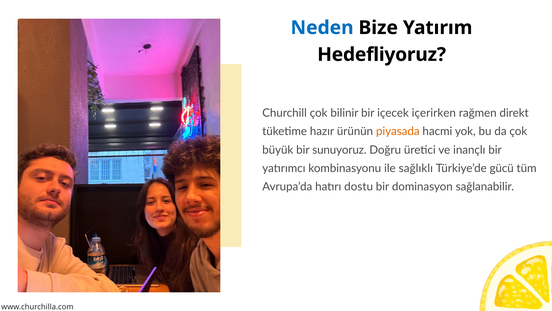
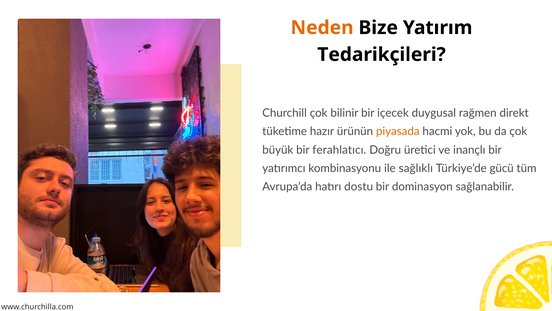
Neden colour: blue -> orange (322, 28)
Hedefliyoruz: Hedefliyoruz -> Tedarikçileri (382, 54)
içerirken: içerirken -> duygusal (434, 113)
sunuyoruz: sunuyoruz -> ferahlatıcı (339, 150)
